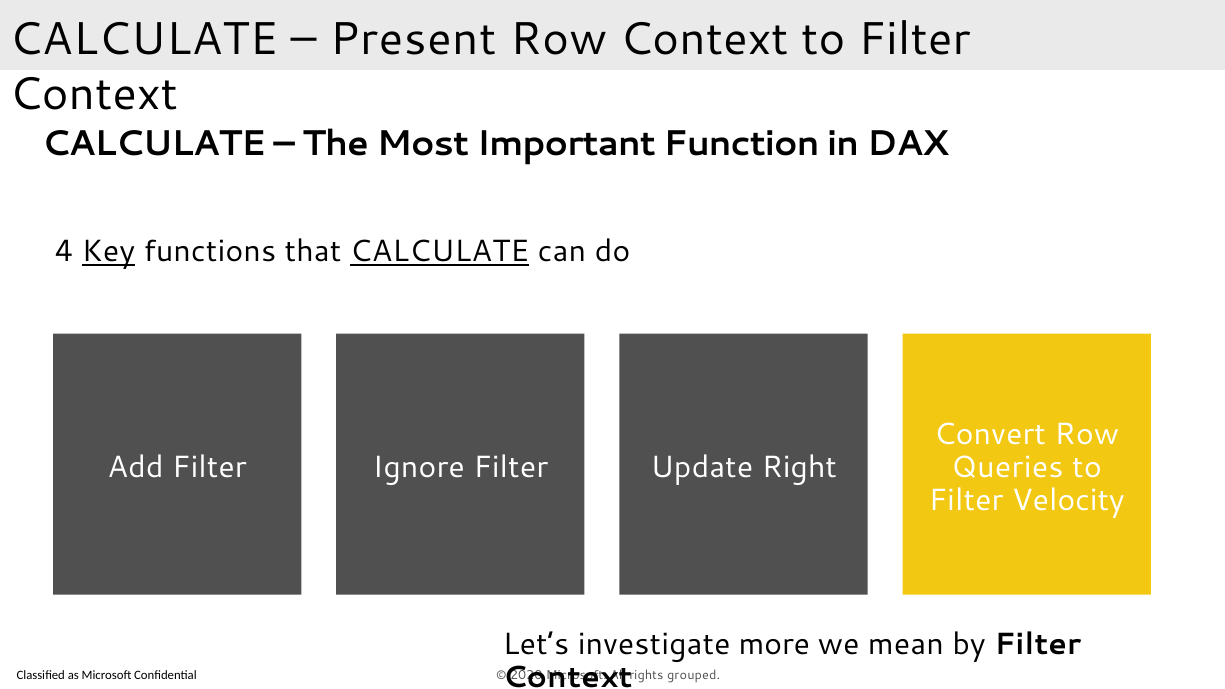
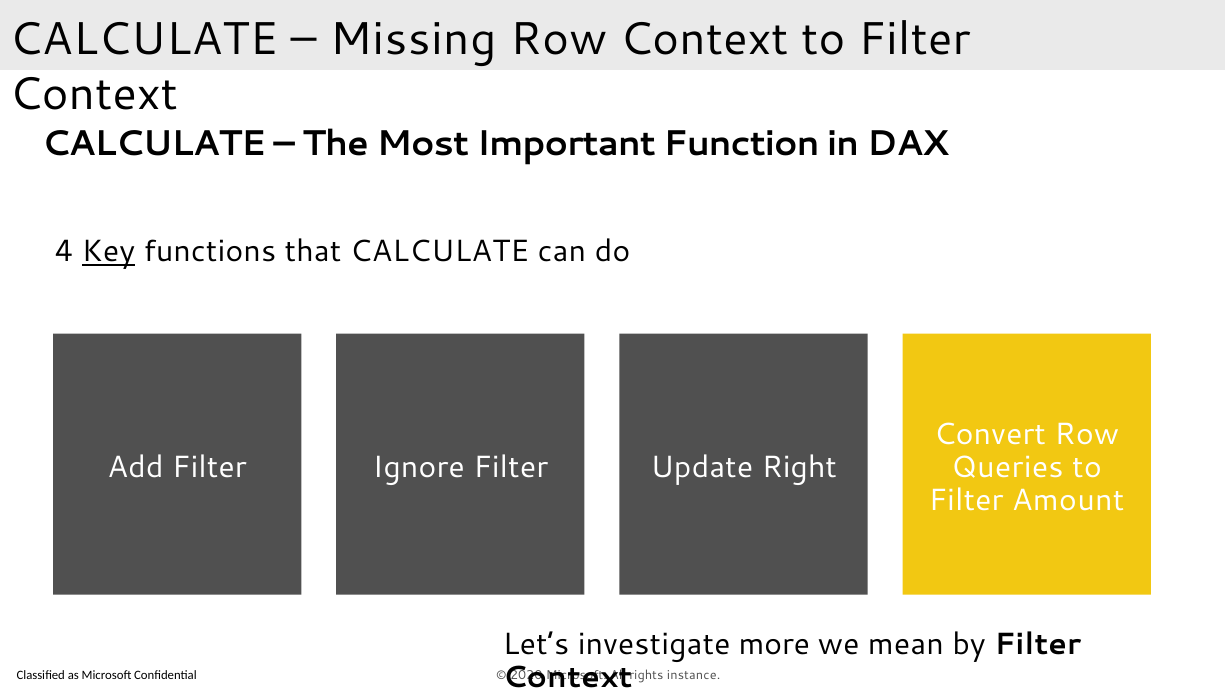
Present: Present -> Missing (413, 39)
CALCULATE underline: present -> none (440, 252)
Velocity: Velocity -> Amount (1068, 501)
grouped: grouped -> instance (694, 675)
